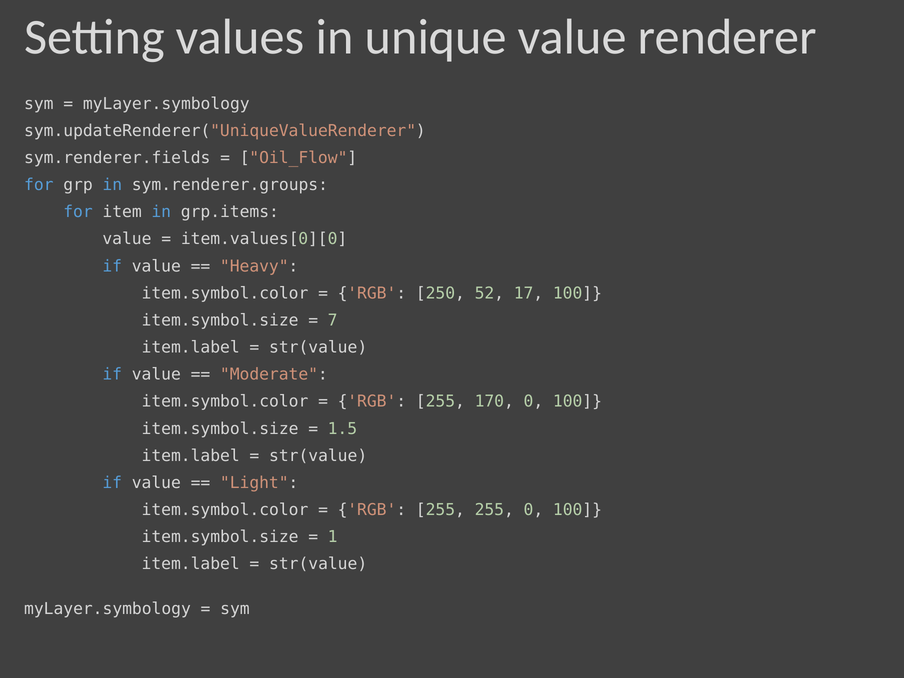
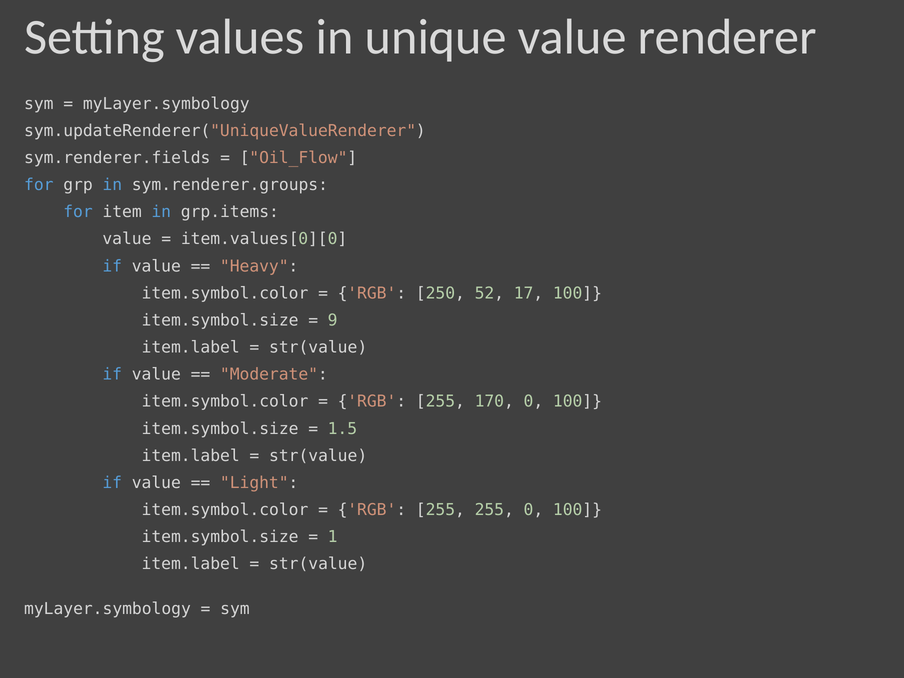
7: 7 -> 9 (333, 320)
